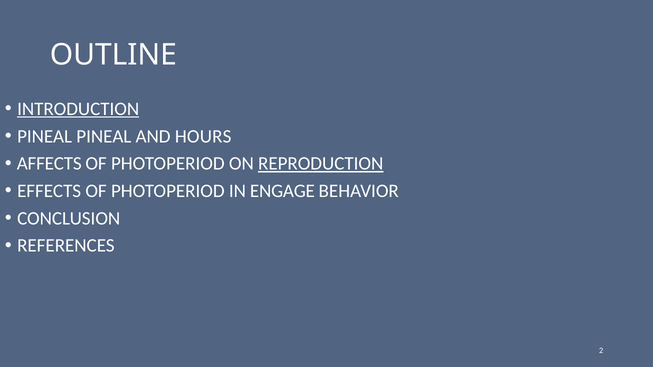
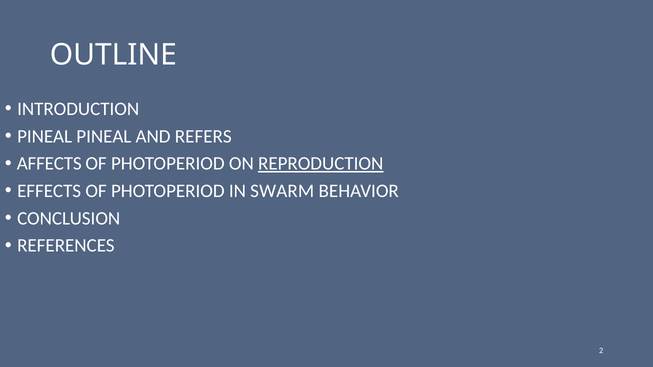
INTRODUCTION underline: present -> none (78, 109)
HOURS: HOURS -> REFERS (203, 136)
ENGAGE: ENGAGE -> SWARM (282, 191)
